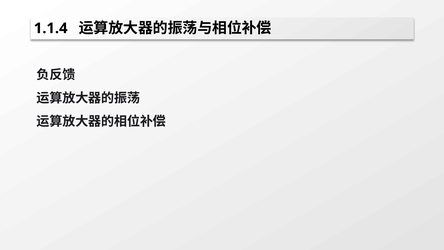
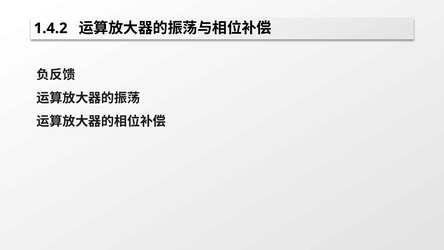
1.1.4: 1.1.4 -> 1.4.2 (51, 28)
